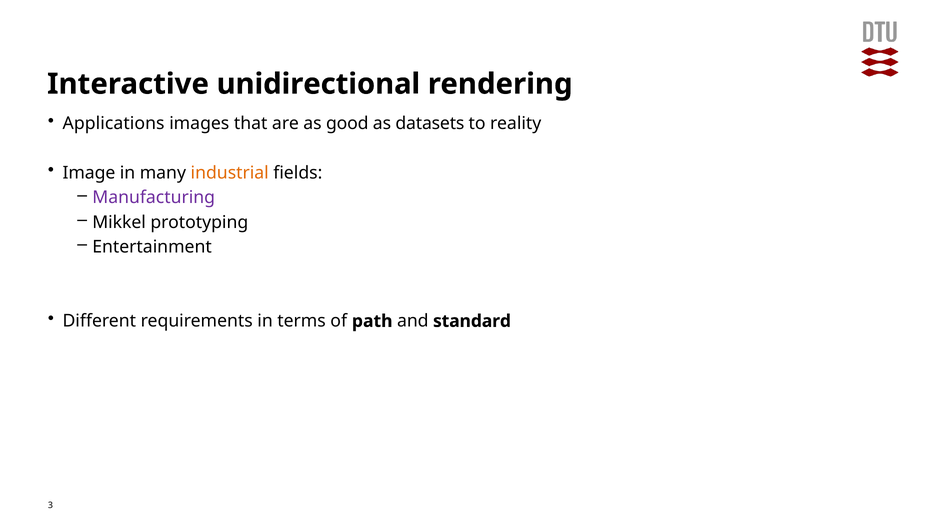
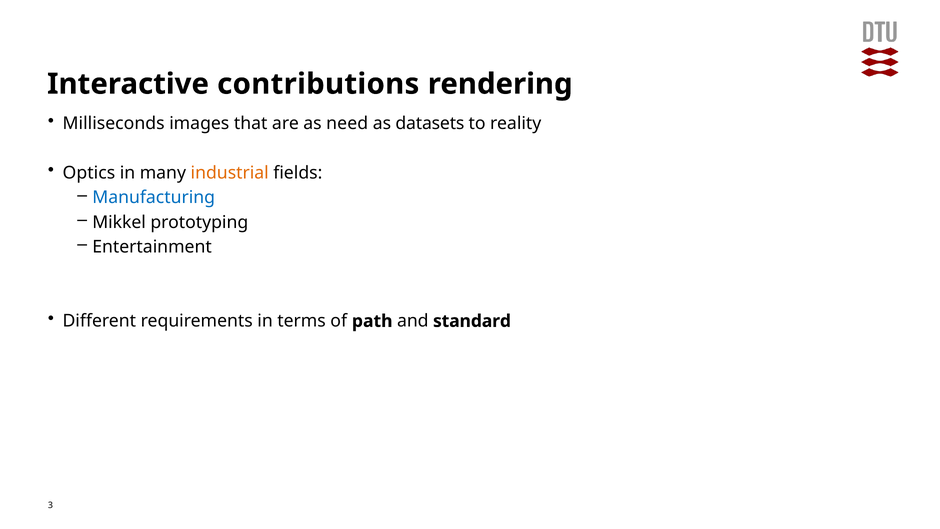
unidirectional: unidirectional -> contributions (318, 84)
Applications: Applications -> Milliseconds (114, 124)
good: good -> need (347, 124)
Image: Image -> Optics (89, 173)
Manufacturing colour: purple -> blue (154, 198)
